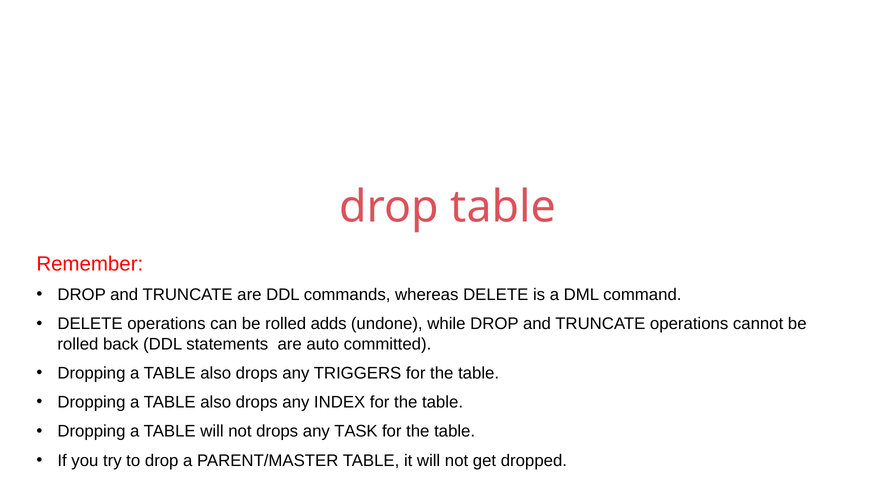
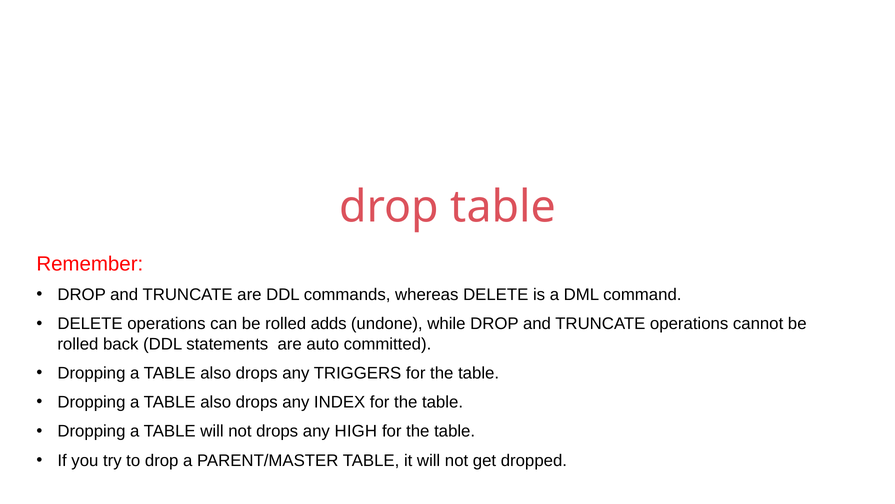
TASK: TASK -> HIGH (356, 431)
